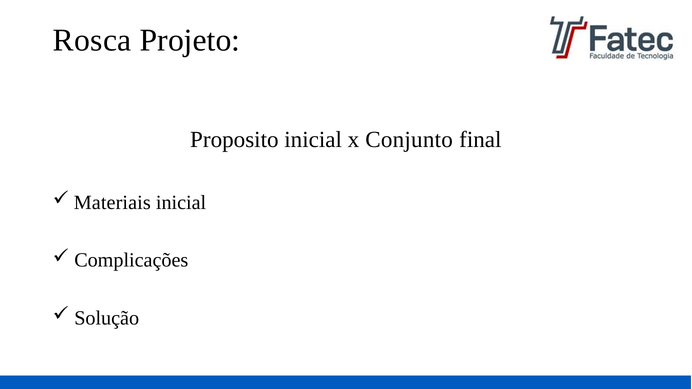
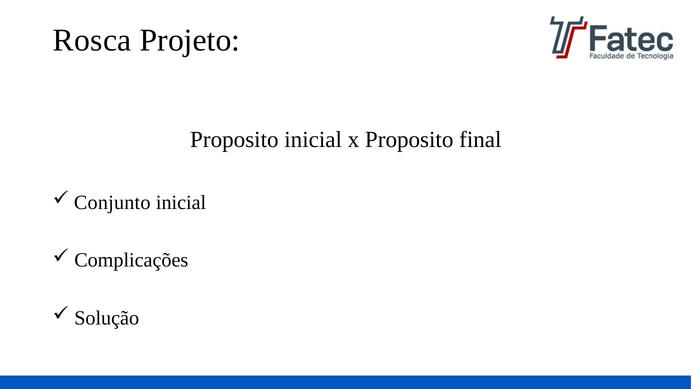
x Conjunto: Conjunto -> Proposito (409, 140)
Materiais: Materiais -> Conjunto (112, 203)
